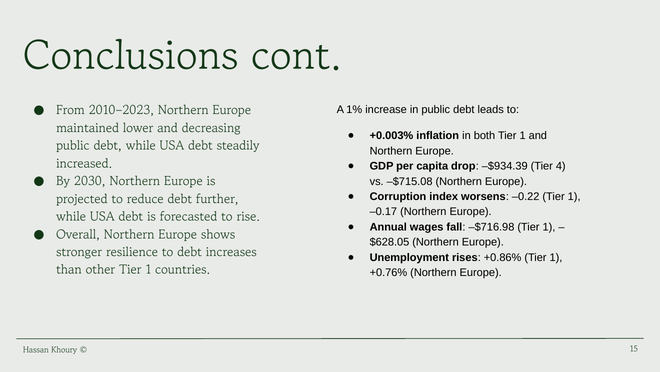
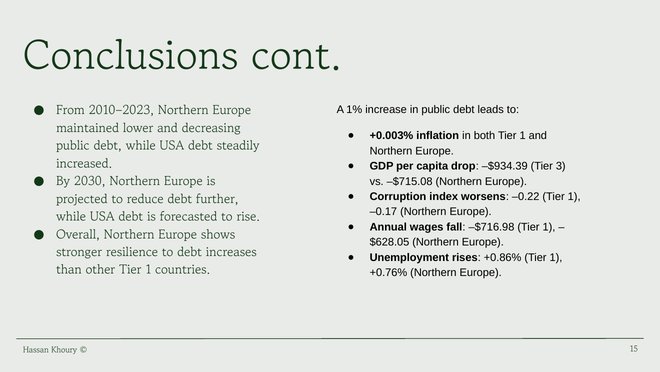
4: 4 -> 3 (561, 166)
